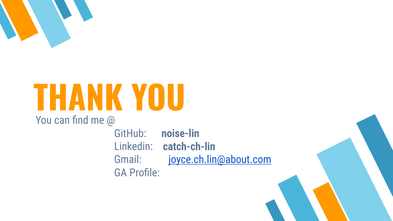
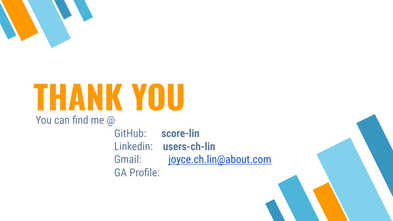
noise-lin: noise-lin -> score-lin (180, 133)
catch-ch-lin: catch-ch-lin -> users-ch-lin (189, 147)
